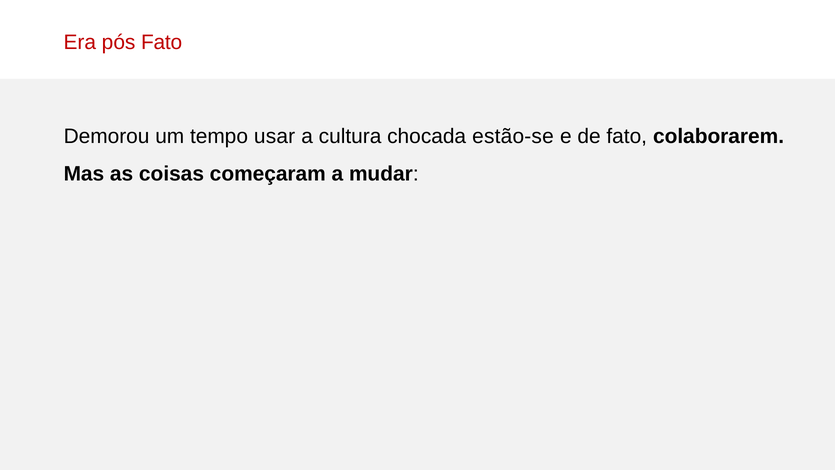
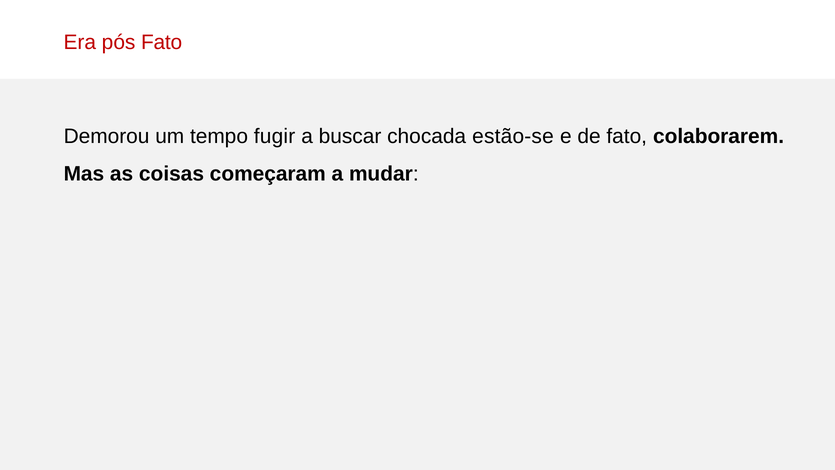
usar: usar -> fugir (275, 136)
cultura: cultura -> buscar (350, 136)
